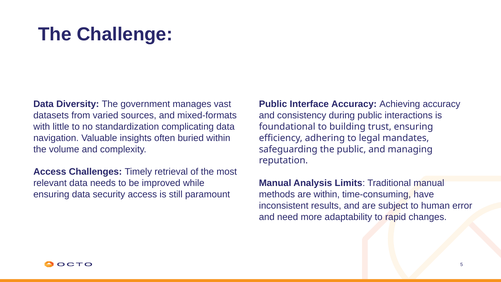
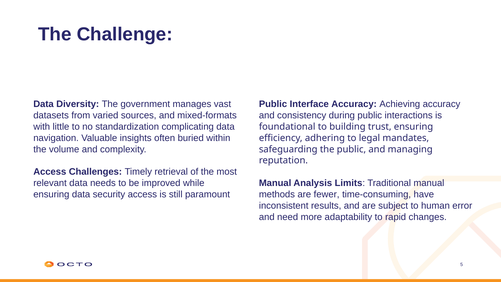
are within: within -> fewer (327, 194)
